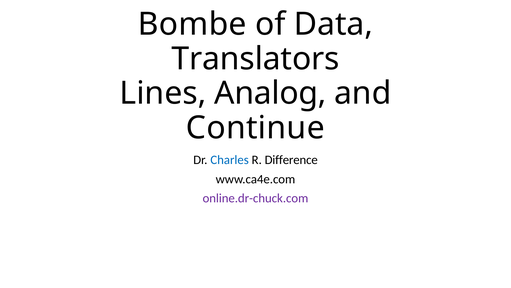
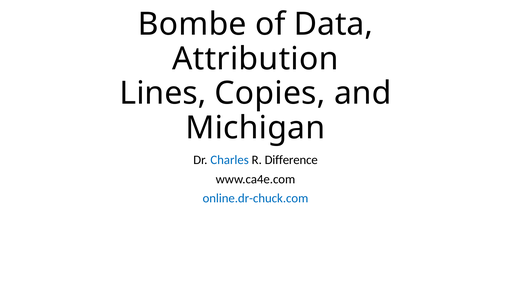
Translators: Translators -> Attribution (255, 59)
Analog: Analog -> Copies (270, 93)
Continue: Continue -> Michigan (255, 128)
online.dr-chuck.com colour: purple -> blue (255, 198)
